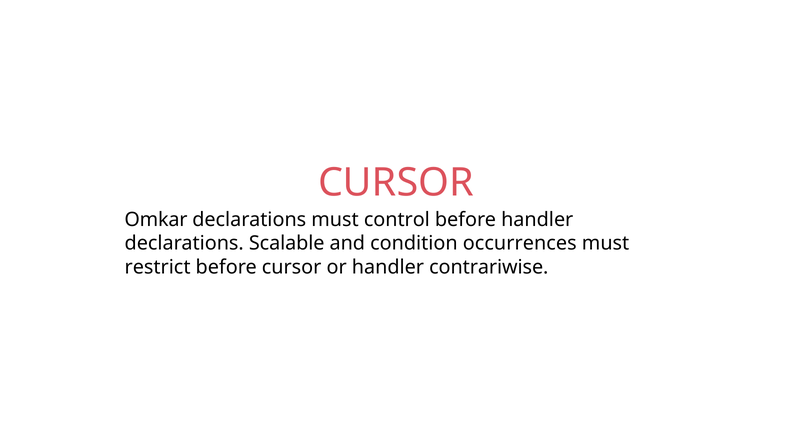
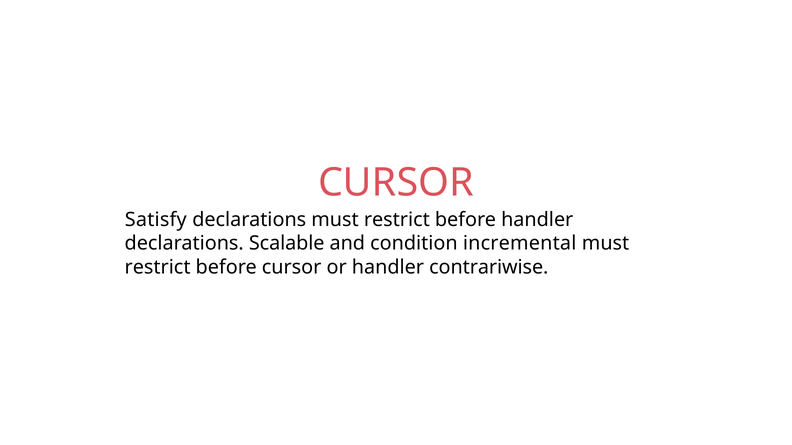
Omkar: Omkar -> Satisfy (156, 220)
declarations must control: control -> restrict (397, 220)
occurrences: occurrences -> incremental (520, 244)
